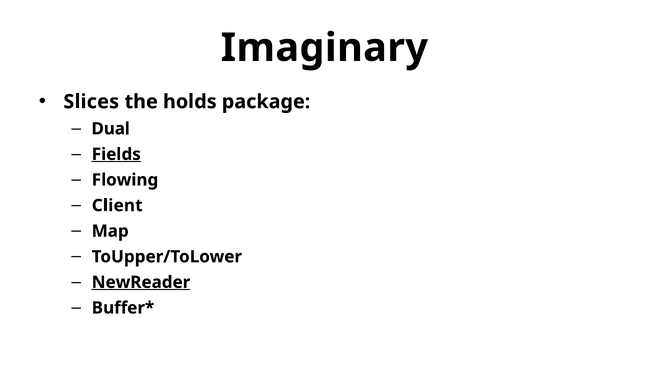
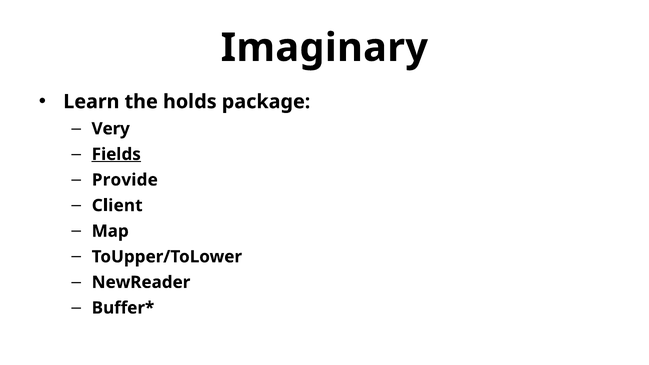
Slices: Slices -> Learn (91, 102)
Dual: Dual -> Very (111, 129)
Flowing: Flowing -> Provide (125, 180)
NewReader underline: present -> none (141, 282)
